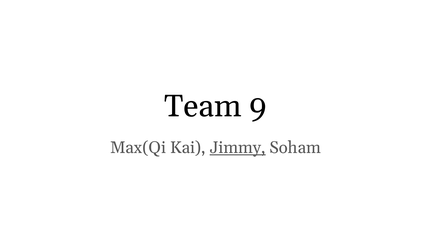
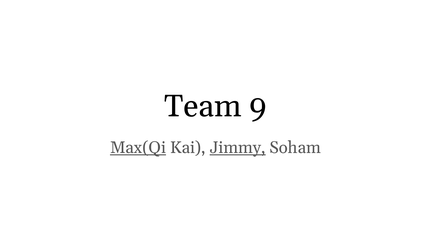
Max(Qi underline: none -> present (138, 148)
